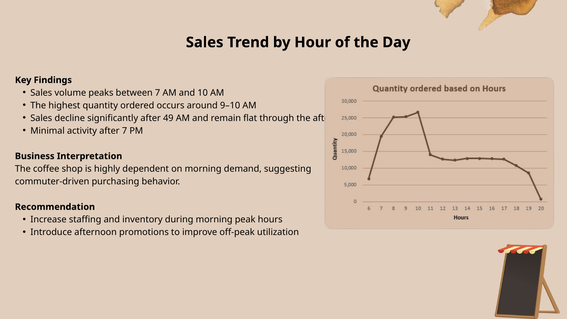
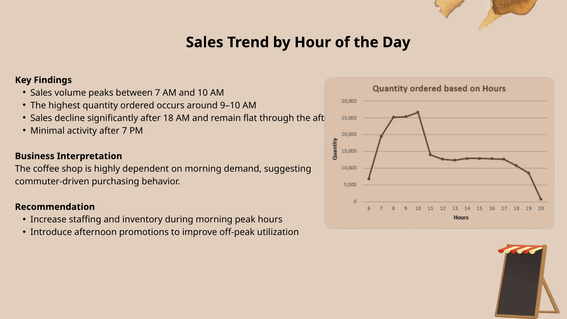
49: 49 -> 18 (168, 118)
